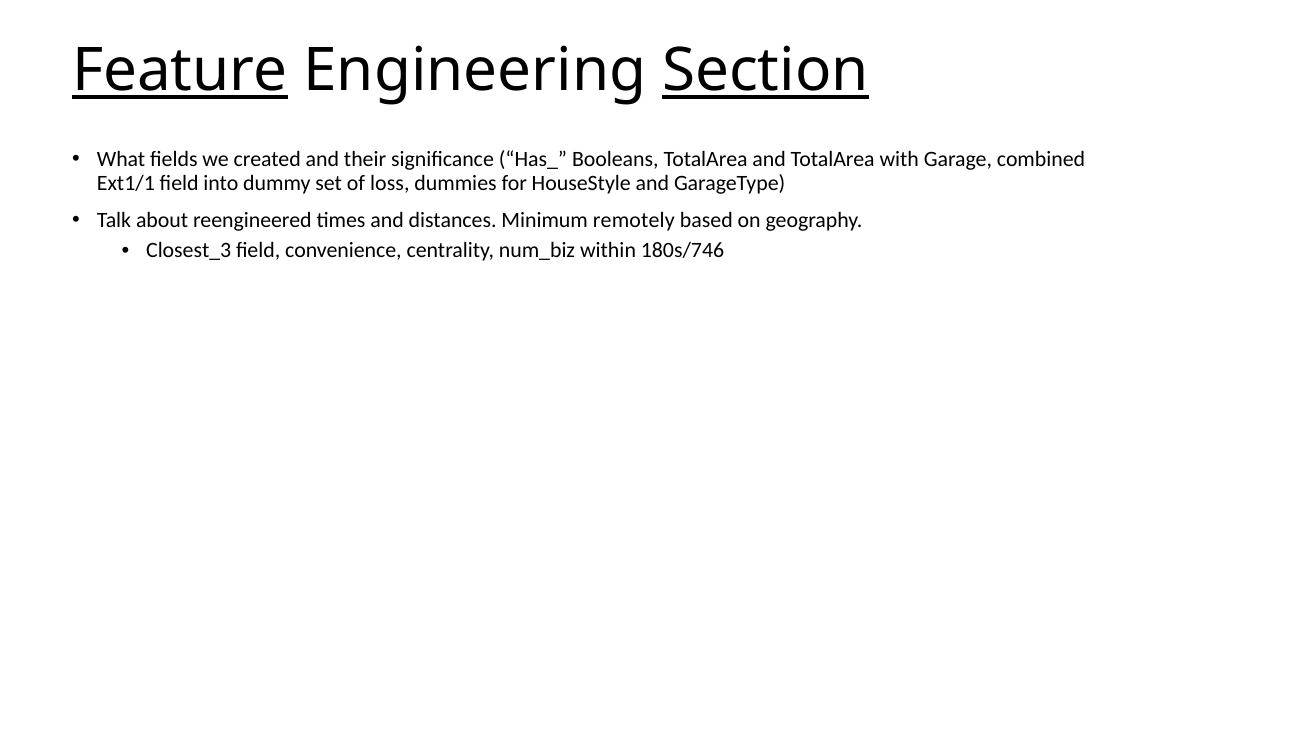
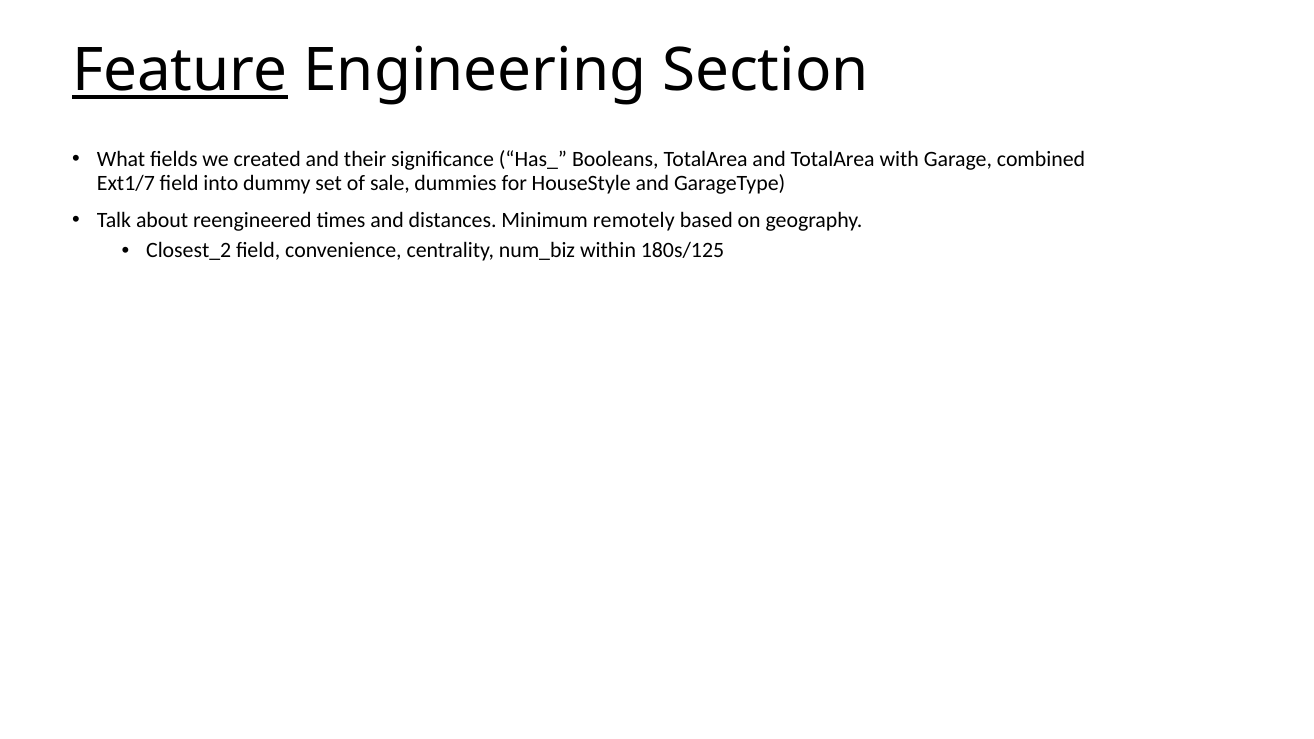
Section underline: present -> none (765, 71)
Ext1/1: Ext1/1 -> Ext1/7 (126, 183)
loss: loss -> sale (390, 183)
Closest_3: Closest_3 -> Closest_2 (189, 251)
180s/746: 180s/746 -> 180s/125 (683, 251)
